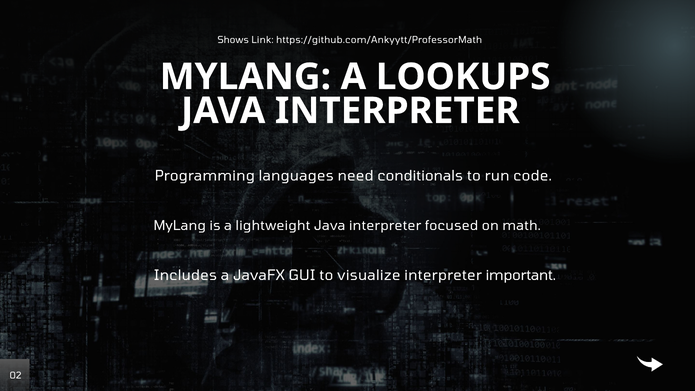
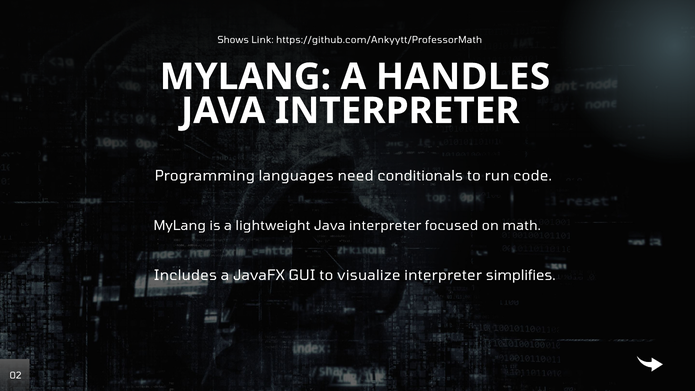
LOOKUPS: LOOKUPS -> HANDLES (463, 77)
important: important -> simplifies (521, 276)
